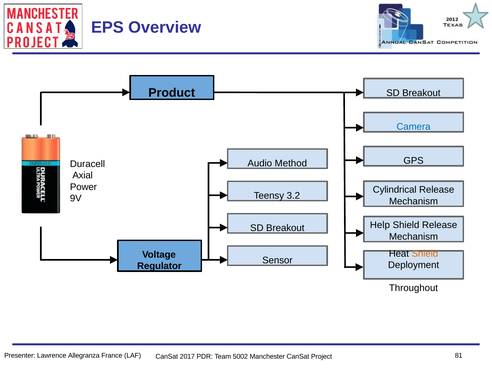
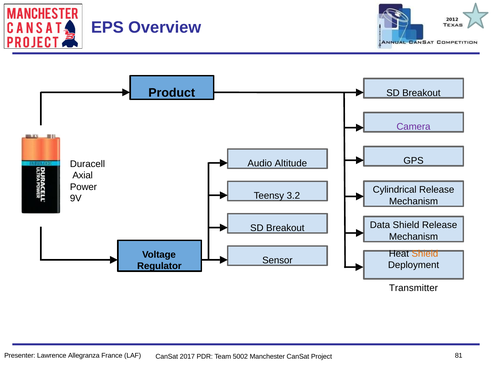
Camera colour: blue -> purple (413, 127)
Method: Method -> Altitude (291, 163)
Help: Help -> Data (380, 225)
Throughout: Throughout -> Transmitter (413, 288)
